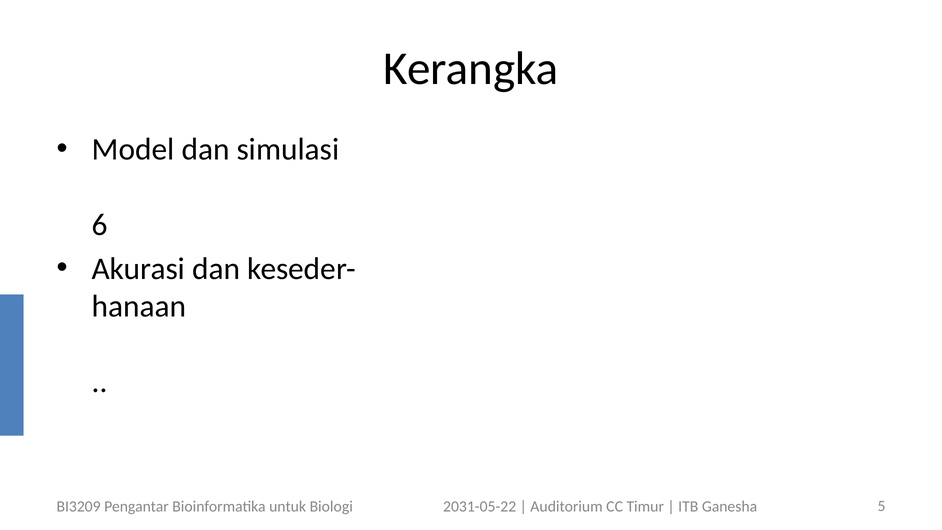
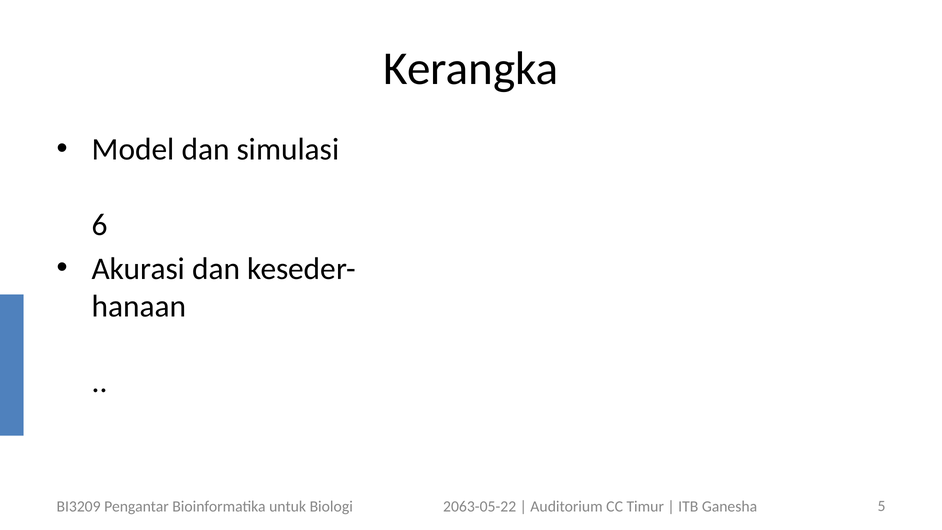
2031-05-22: 2031-05-22 -> 2063-05-22 (480, 506)
